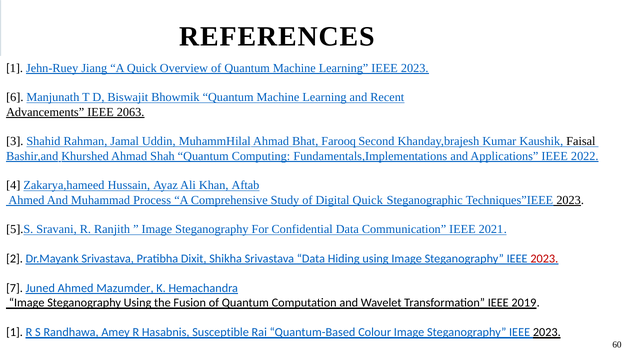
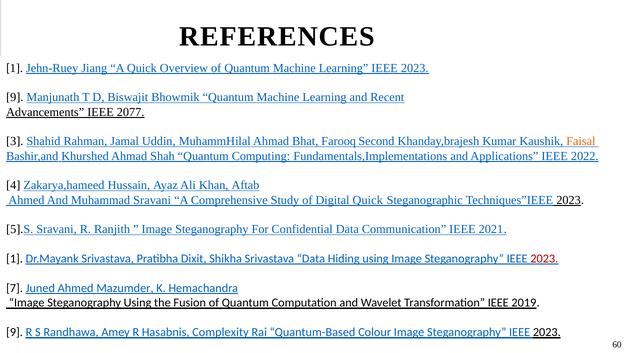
6: 6 -> 9 (15, 98)
2063: 2063 -> 2077 (131, 112)
Faisal colour: black -> orange (581, 141)
Muhammad Process: Process -> Sravani (152, 200)
2: 2 -> 1 (15, 259)
1: 1 -> 9 (15, 333)
Susceptible: Susceptible -> Complexity (220, 333)
